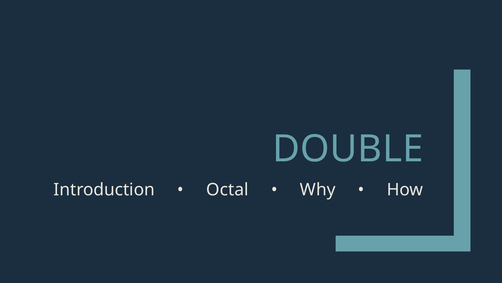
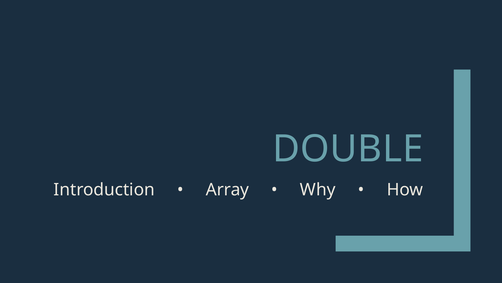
Octal: Octal -> Array (227, 190)
